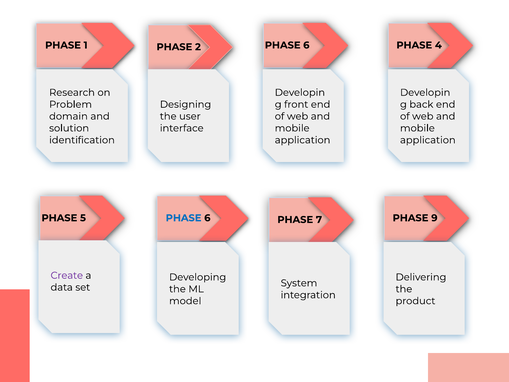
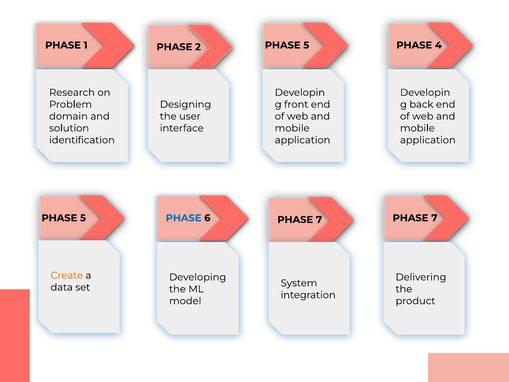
2 PHASE 6: 6 -> 5 (306, 45)
7 PHASE 9: 9 -> 7 (434, 218)
Create colour: purple -> orange (67, 275)
